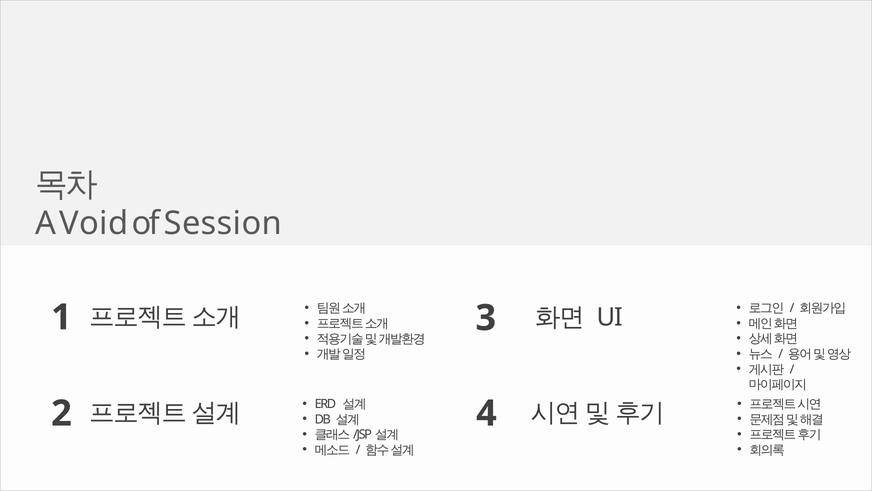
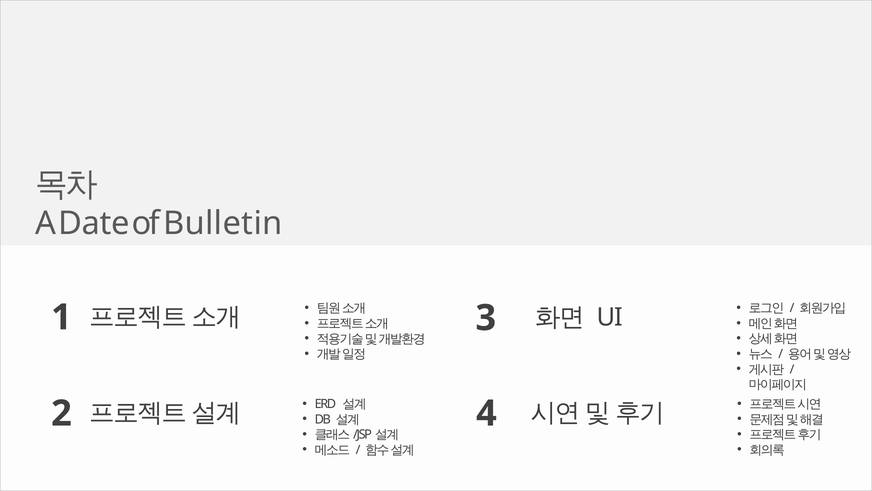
Void: Void -> Date (94, 223)
Session: Session -> Bulletin (223, 223)
